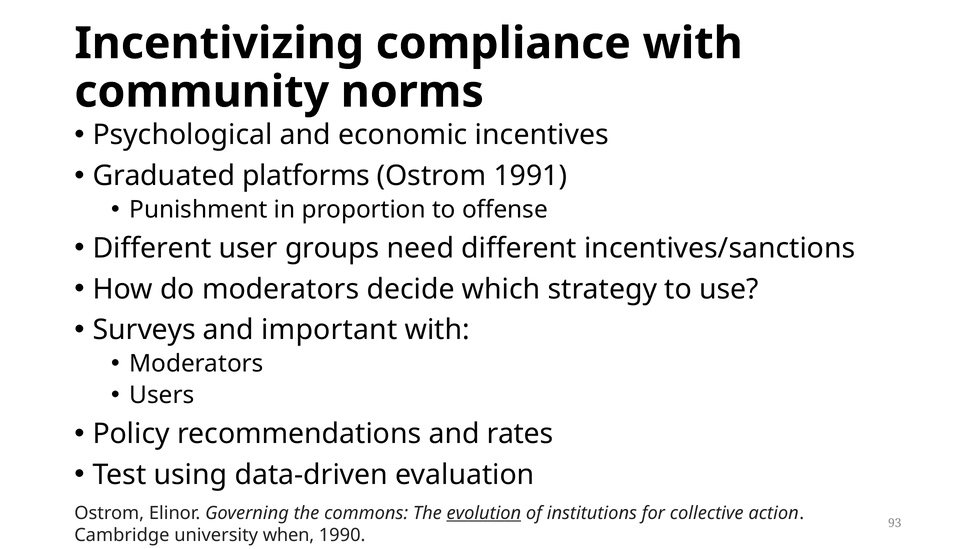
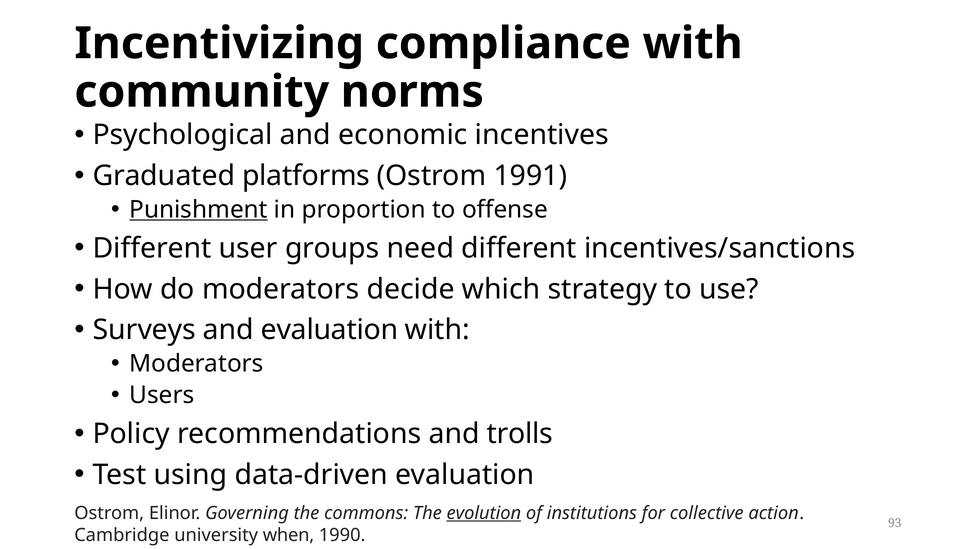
Punishment underline: none -> present (198, 209)
and important: important -> evaluation (330, 330)
rates: rates -> trolls (520, 434)
